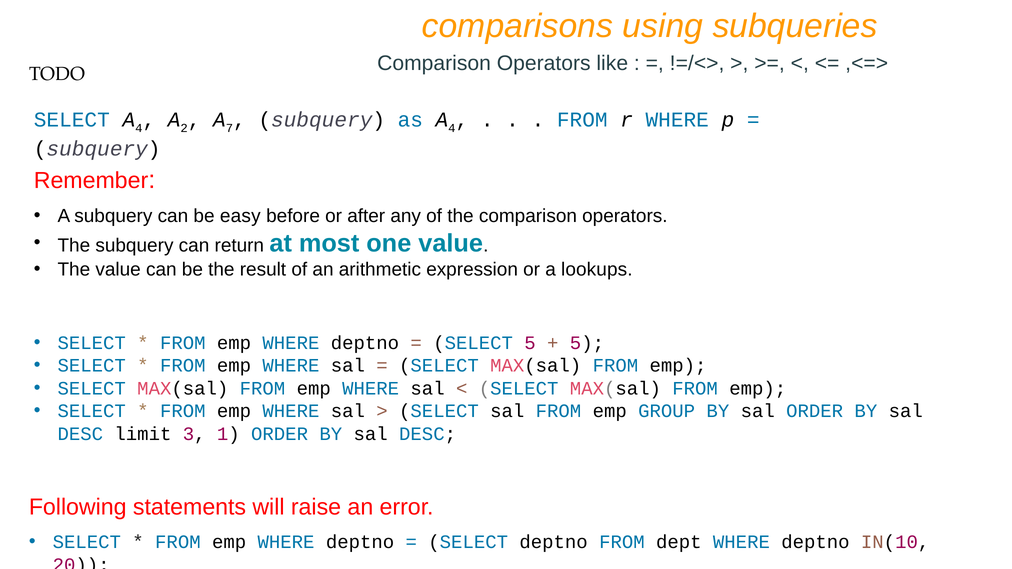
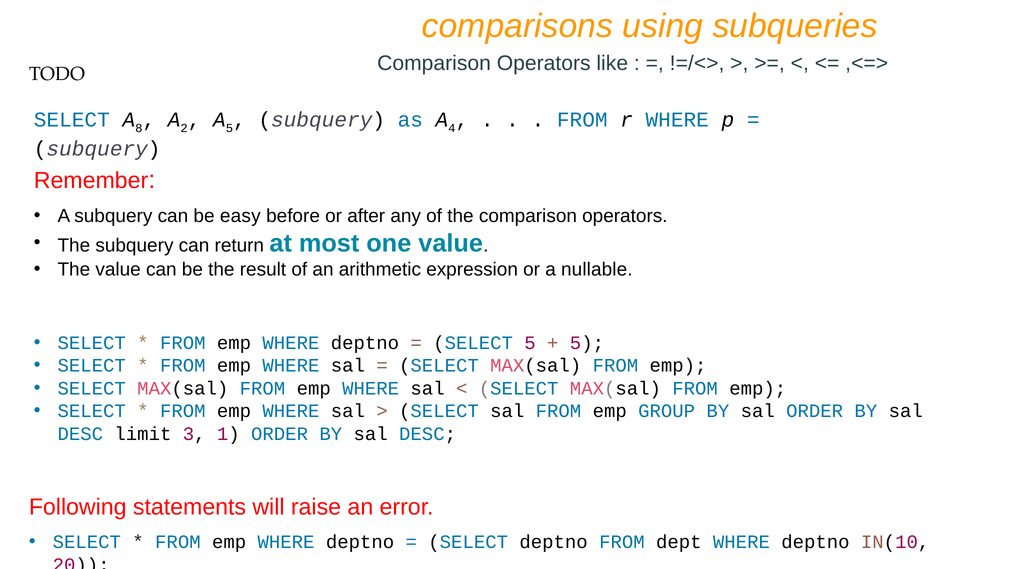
SELECT A 4: 4 -> 8 (139, 128)
A 7: 7 -> 5 (229, 128)
lookups: lookups -> nullable (597, 269)
